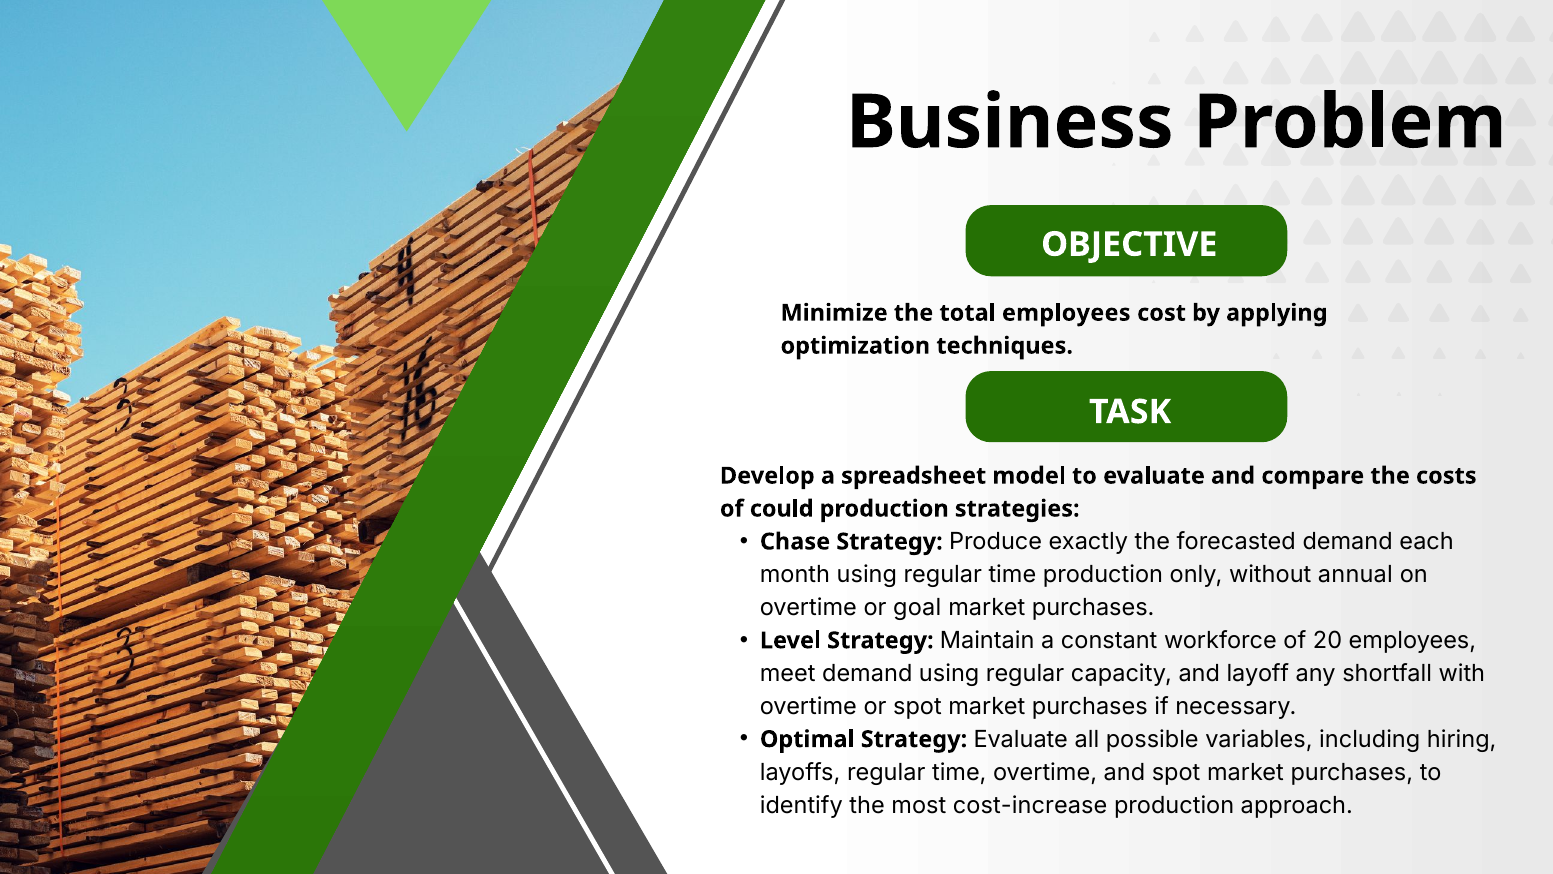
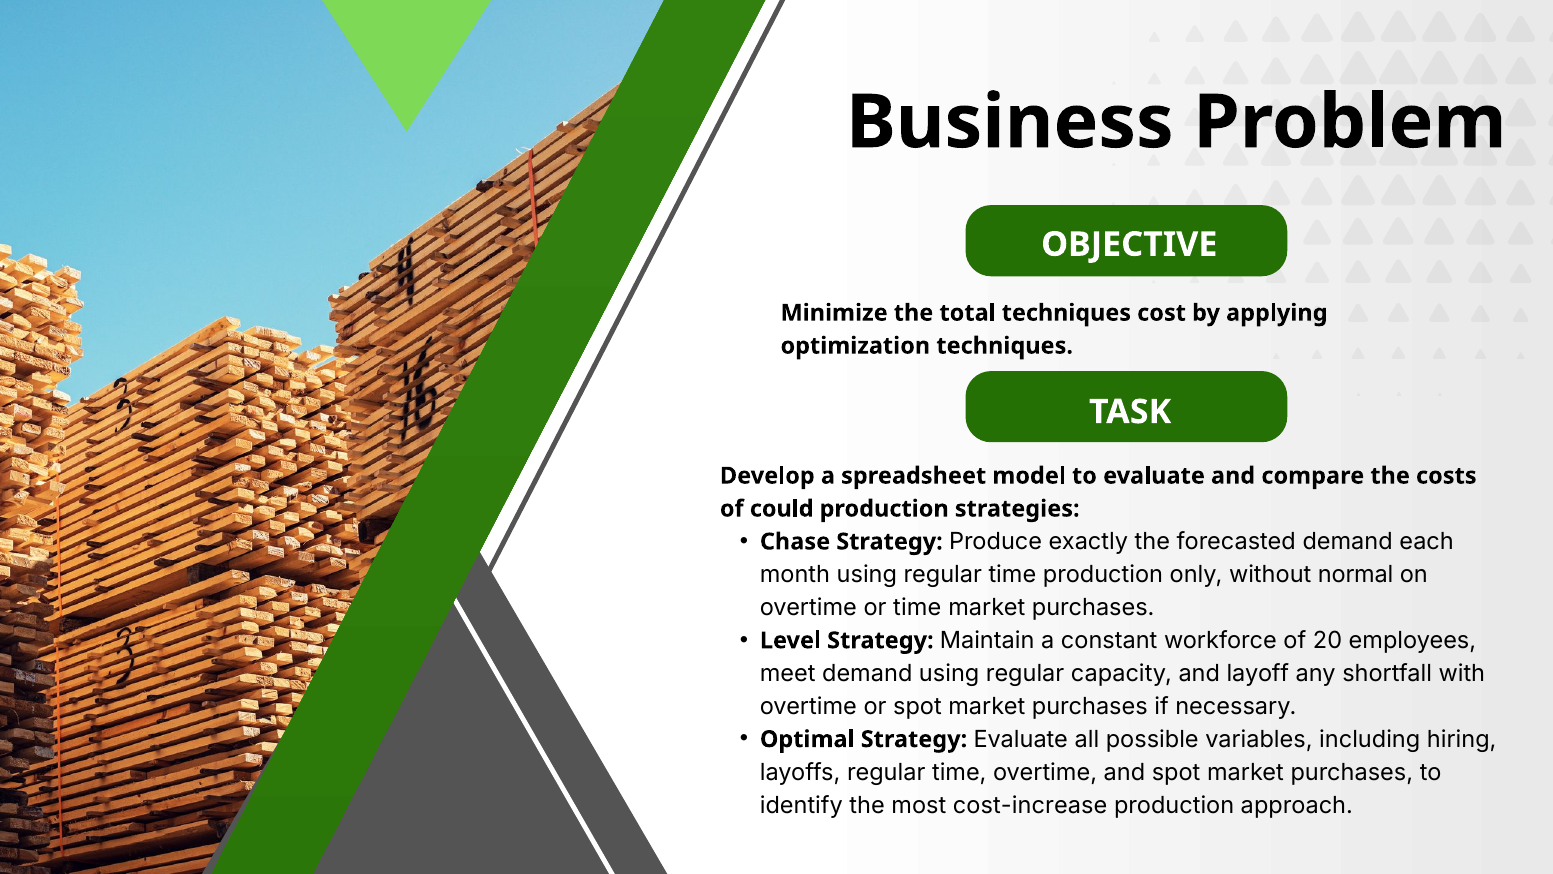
total employees: employees -> techniques (1066, 313)
annual: annual -> normal (1356, 574)
or goal: goal -> time (917, 607)
